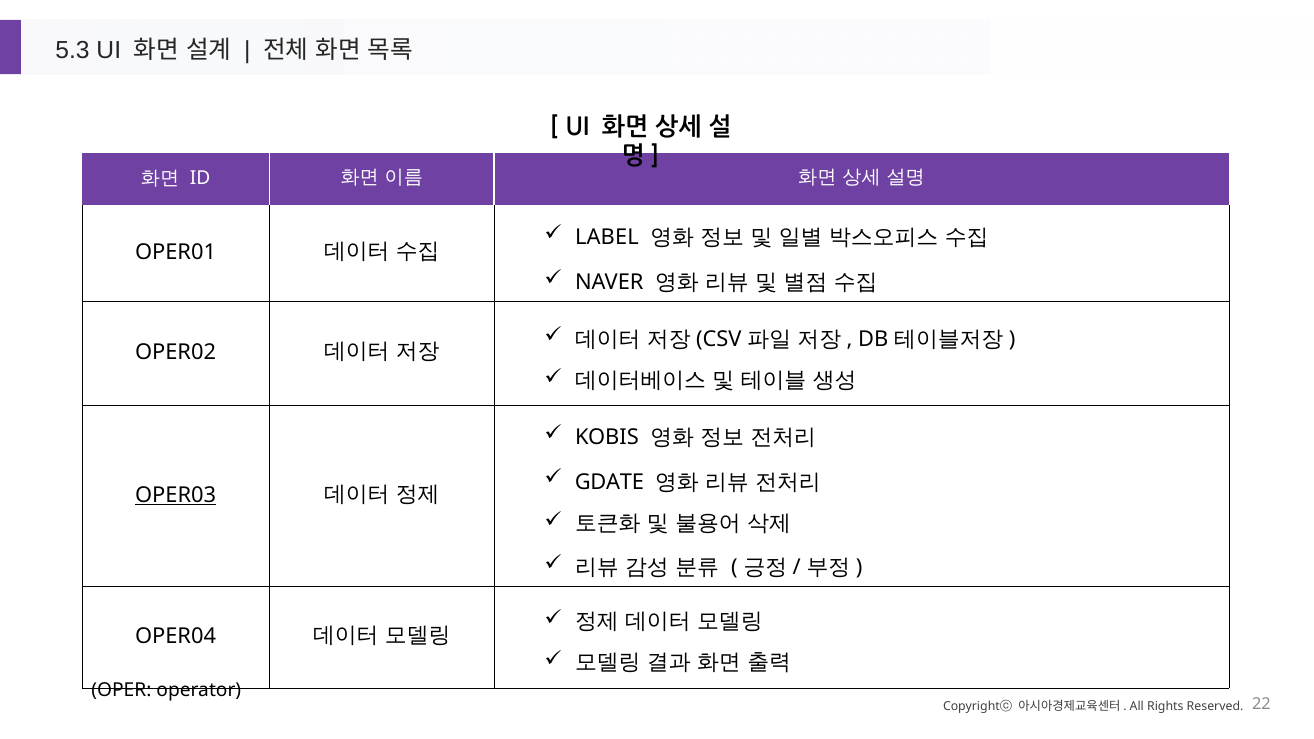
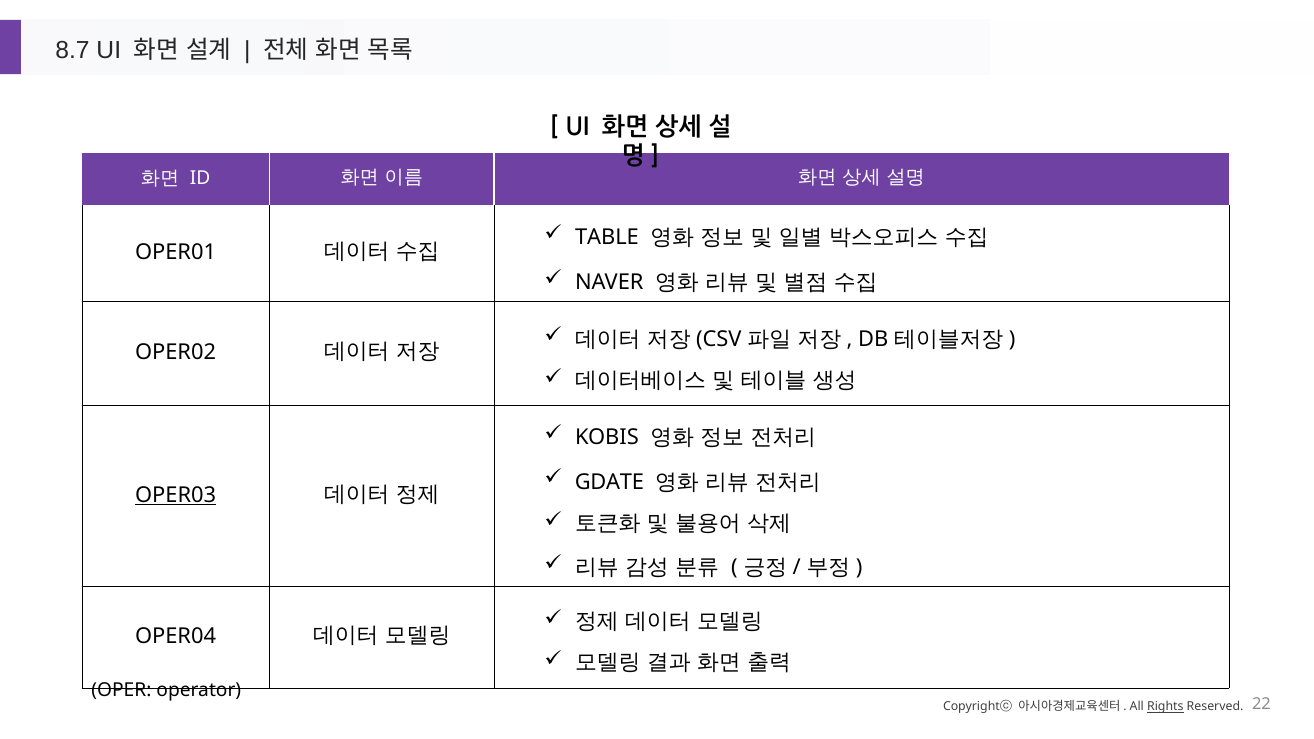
5.3: 5.3 -> 8.7 (73, 50)
LABEL: LABEL -> TABLE (607, 238)
Rights underline: none -> present (1165, 707)
